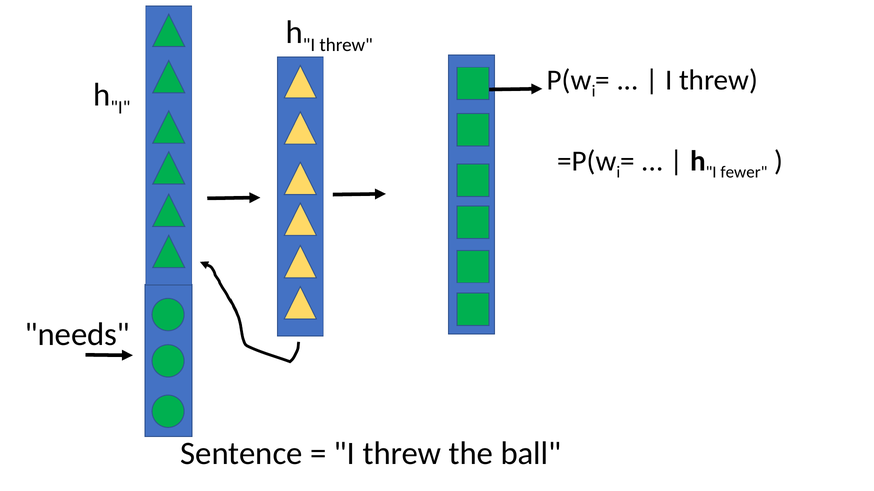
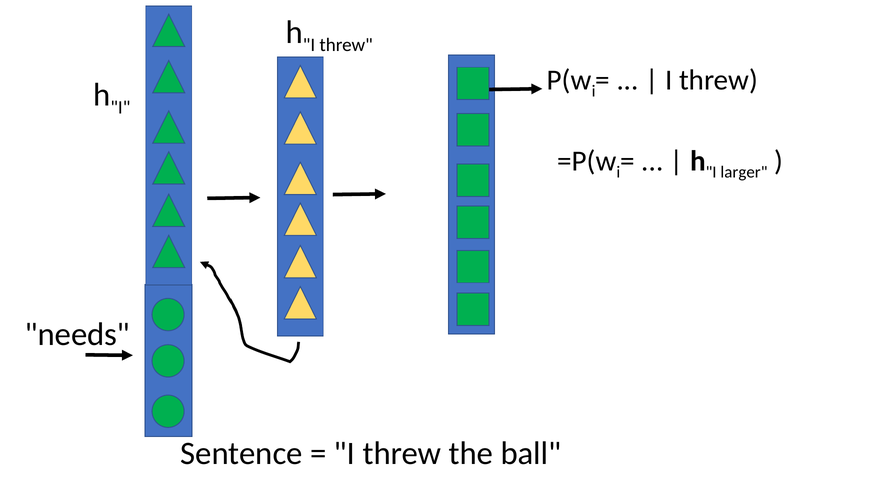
fewer: fewer -> larger (744, 173)
